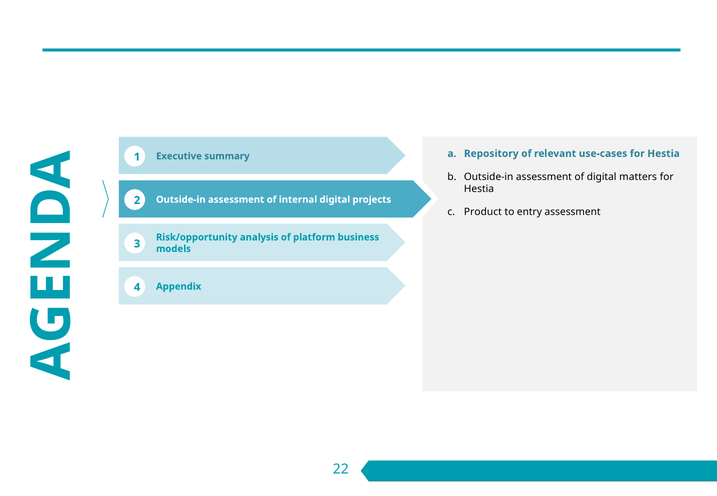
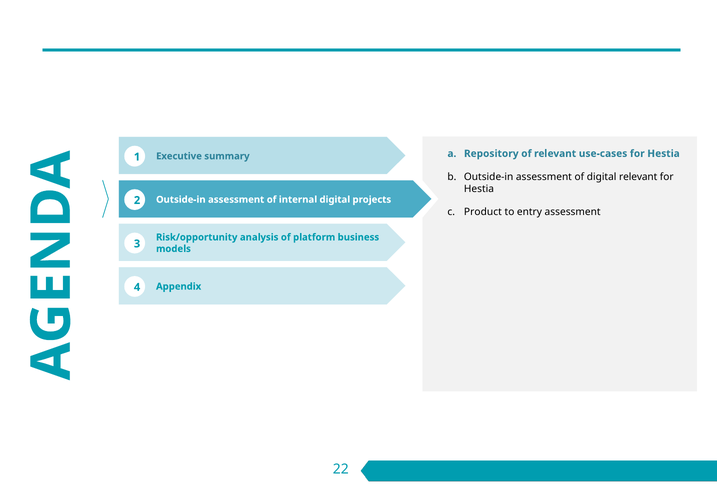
digital matters: matters -> relevant (638, 177)
